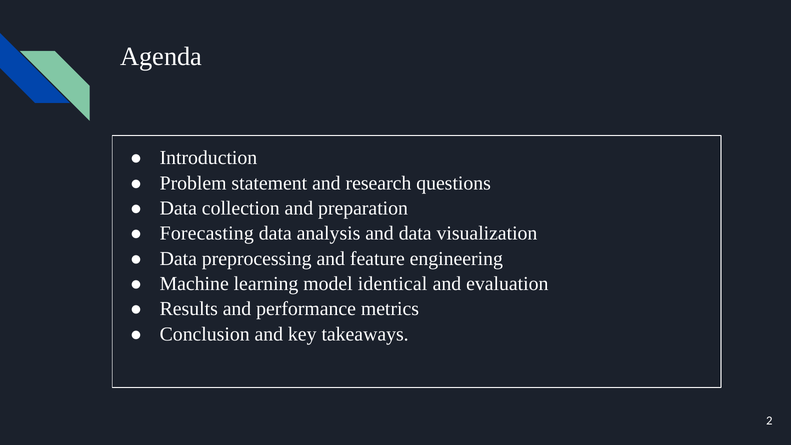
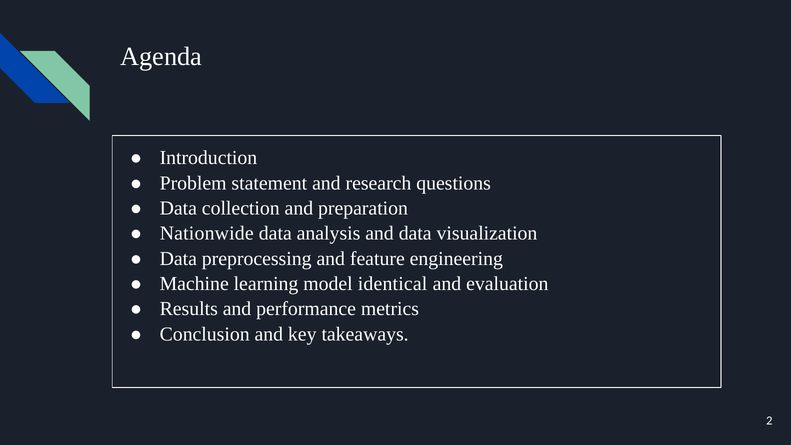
Forecasting: Forecasting -> Nationwide (207, 233)
